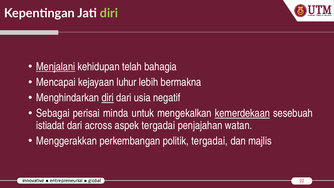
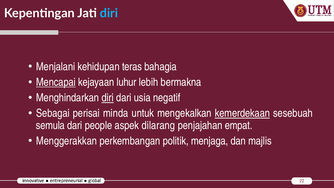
diri colour: light green -> light blue (109, 13)
Menjalani underline: present -> none (56, 67)
telah: telah -> teras (132, 67)
Mencapai underline: none -> present (56, 82)
istiadat: istiadat -> semula (50, 125)
across: across -> people (98, 125)
aspek tergadai: tergadai -> dilarang (158, 125)
watan: watan -> empat (239, 125)
politik tergadai: tergadai -> menjaga (210, 141)
